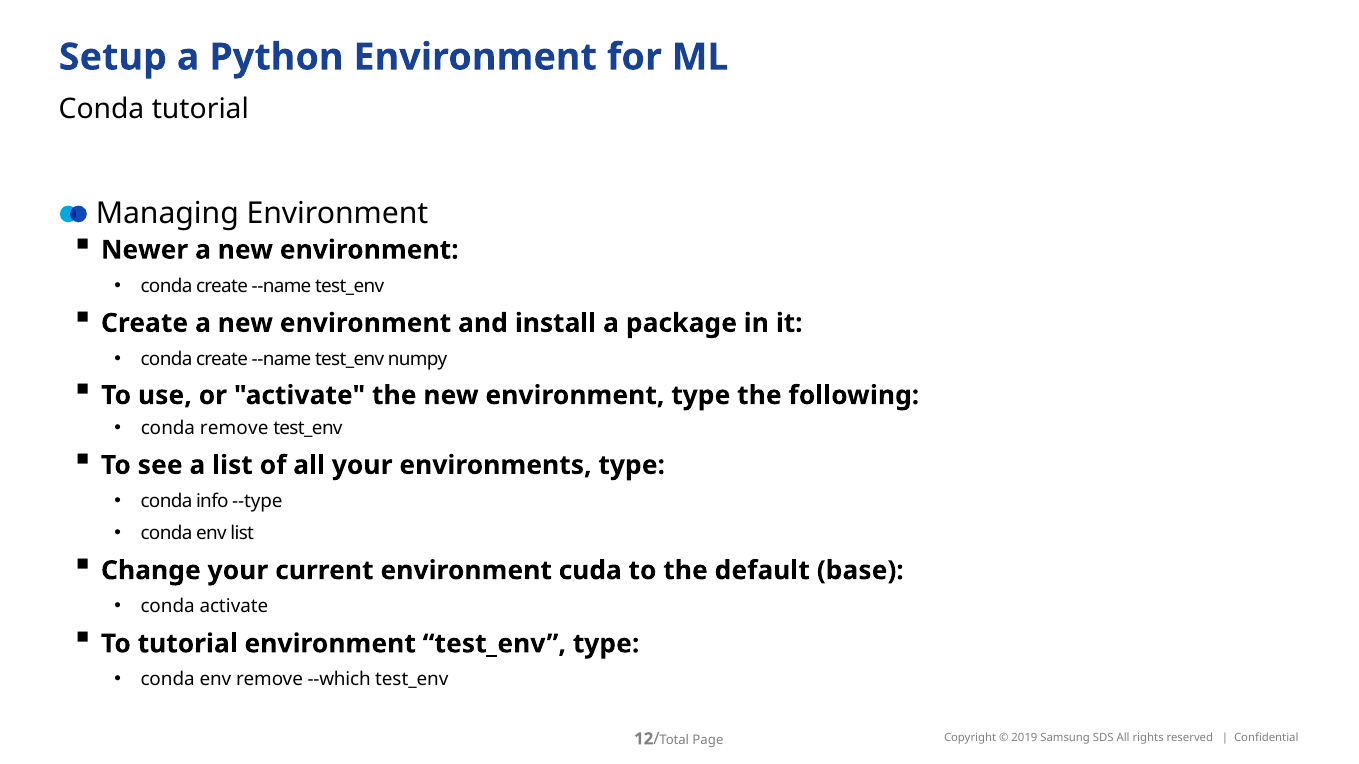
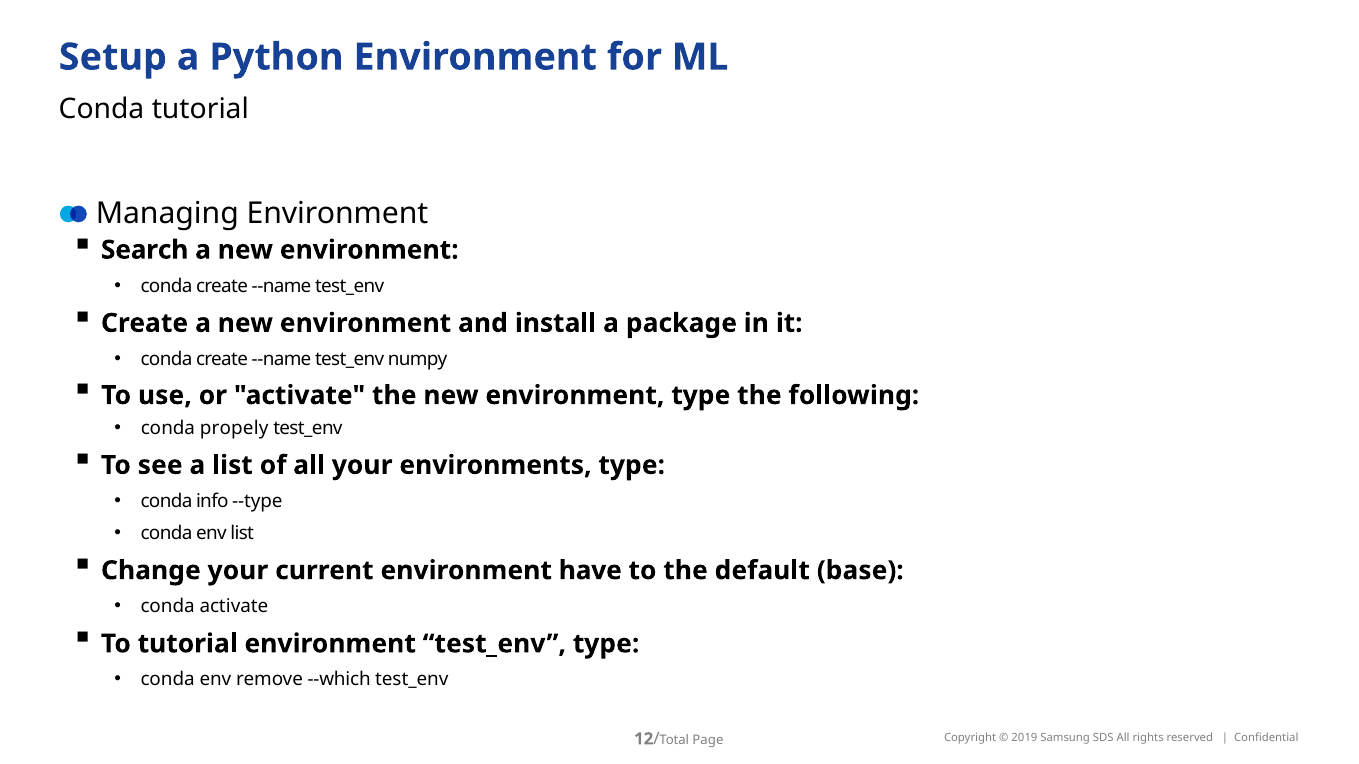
Newer: Newer -> Search (145, 250)
conda remove: remove -> propely (234, 428)
cuda: cuda -> have (590, 571)
